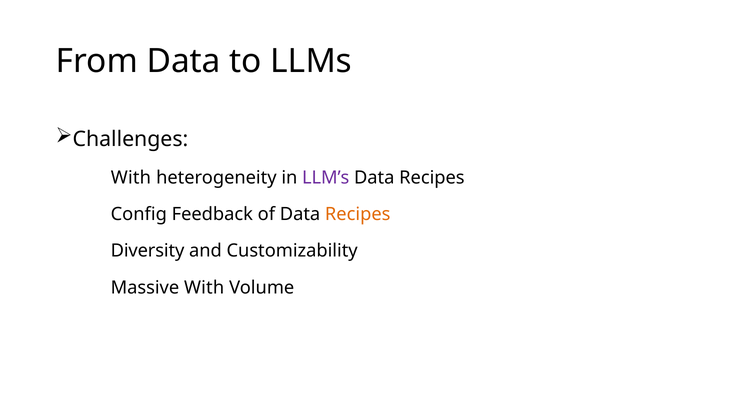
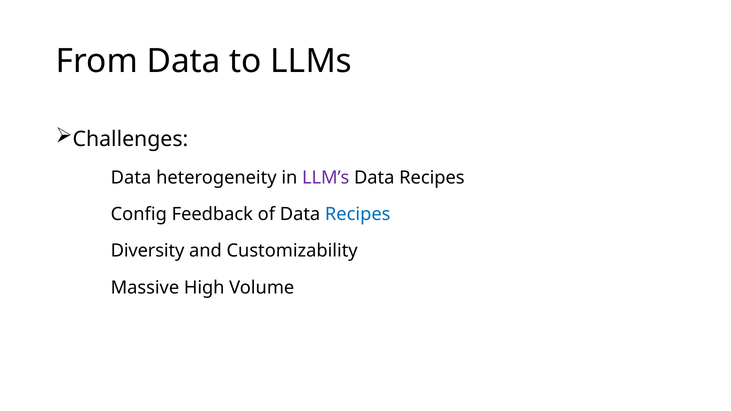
With: With -> Data (131, 178)
Recipes colour: orange -> blue (358, 214)
Massive With: With -> High (204, 288)
